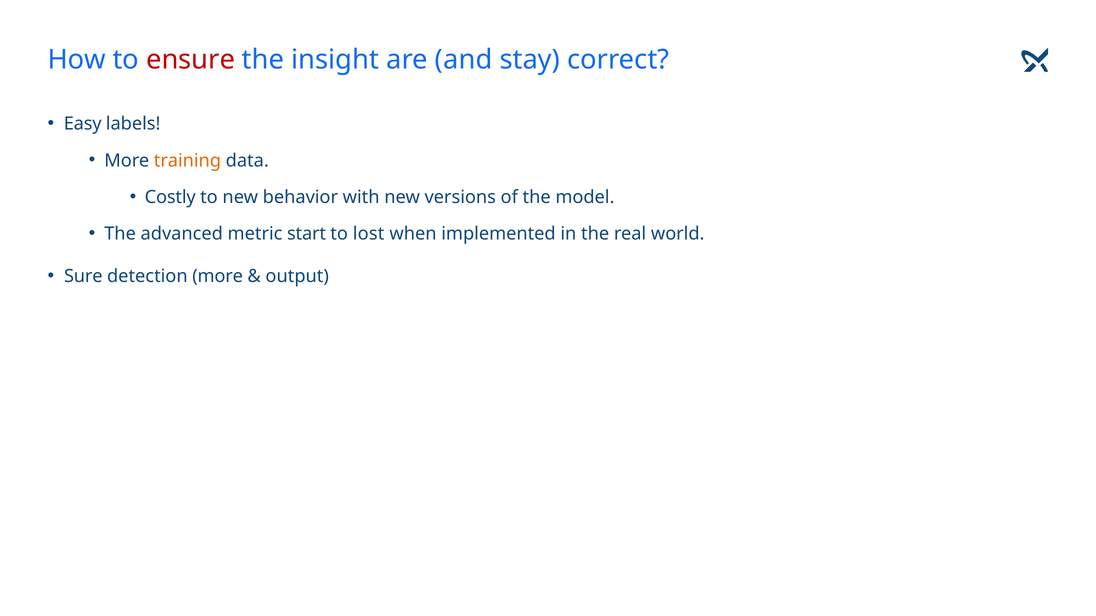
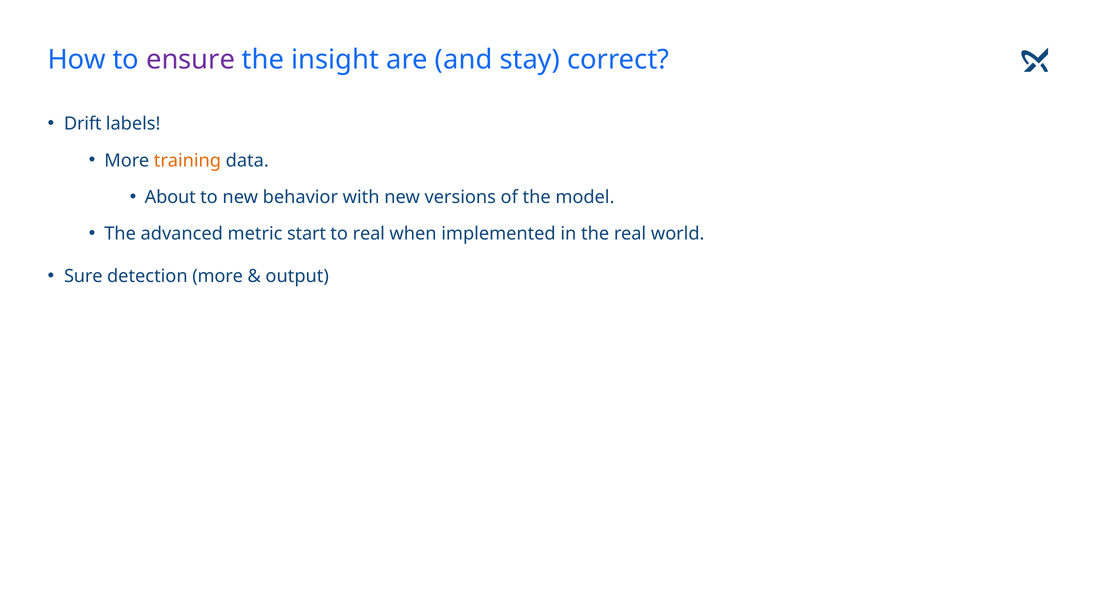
ensure colour: red -> purple (191, 60)
Easy: Easy -> Drift (83, 124)
Costly: Costly -> About (170, 197)
to lost: lost -> real (369, 234)
